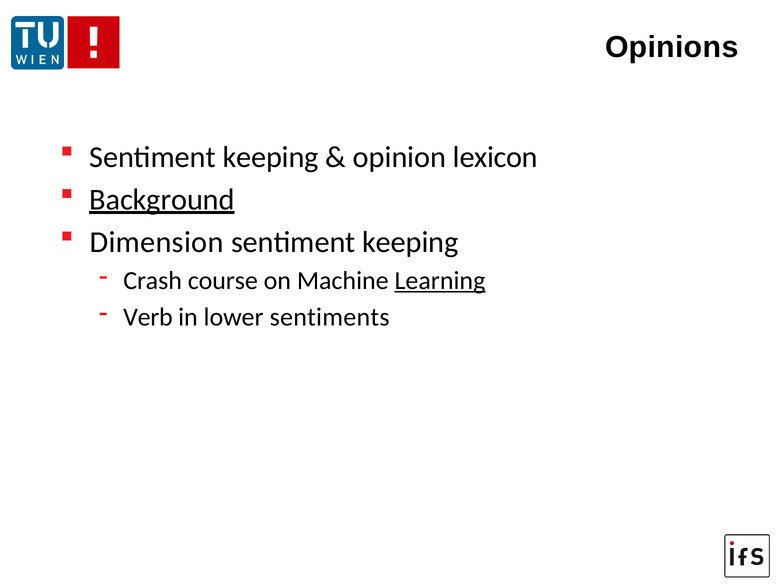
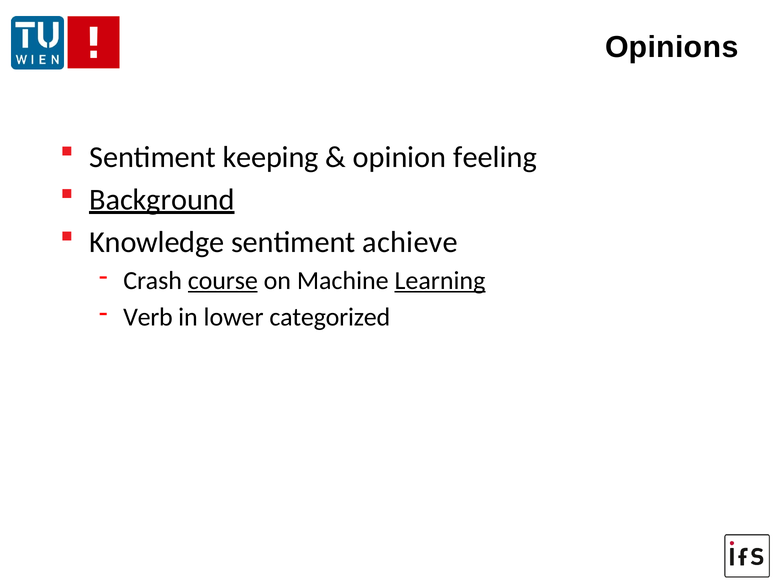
lexicon: lexicon -> feeling (495, 157)
Dimension: Dimension -> Knowledge (157, 242)
keeping: keeping -> achieve (410, 242)
course underline: none -> present (223, 281)
sentiments: sentiments -> categorized (330, 317)
